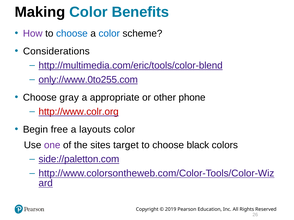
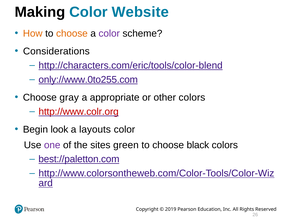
Benefits: Benefits -> Website (140, 12)
How colour: purple -> orange (33, 34)
choose colour: blue -> orange (72, 34)
color colour: blue -> purple (109, 34)
http://multimedia.com/eric/tools/color-blend: http://multimedia.com/eric/tools/color-blend -> http://characters.com/eric/tools/color-blend (131, 66)
other phone: phone -> colors (192, 98)
free: free -> look (59, 130)
target: target -> green (126, 145)
side://paletton.com: side://paletton.com -> best://paletton.com (79, 160)
